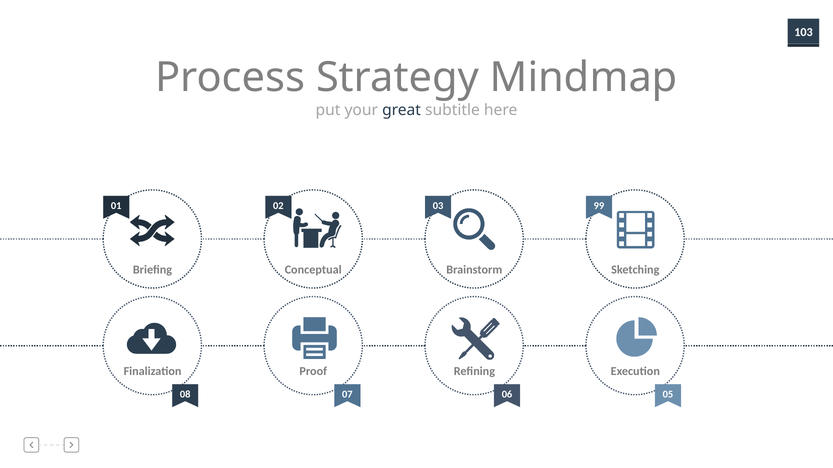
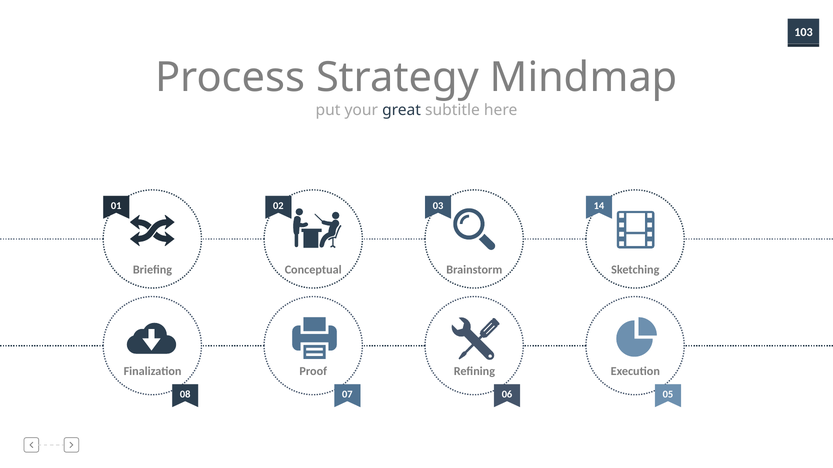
99: 99 -> 14 (599, 206)
